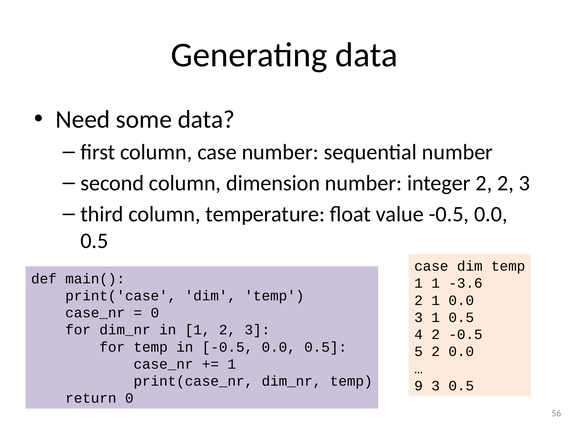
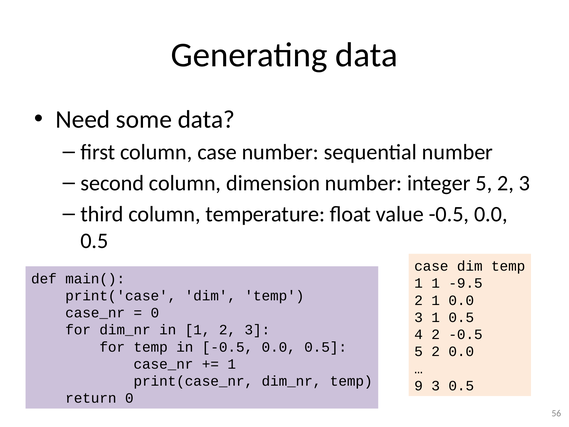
integer 2: 2 -> 5 (484, 183)
-3.6: -3.6 -> -9.5 (466, 283)
